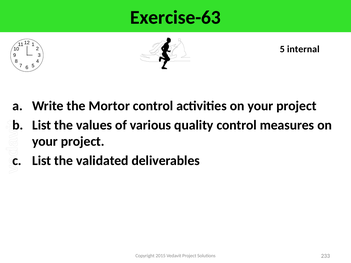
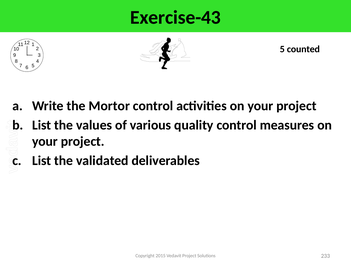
Exercise-63: Exercise-63 -> Exercise-43 (176, 17)
internal: internal -> counted (303, 49)
